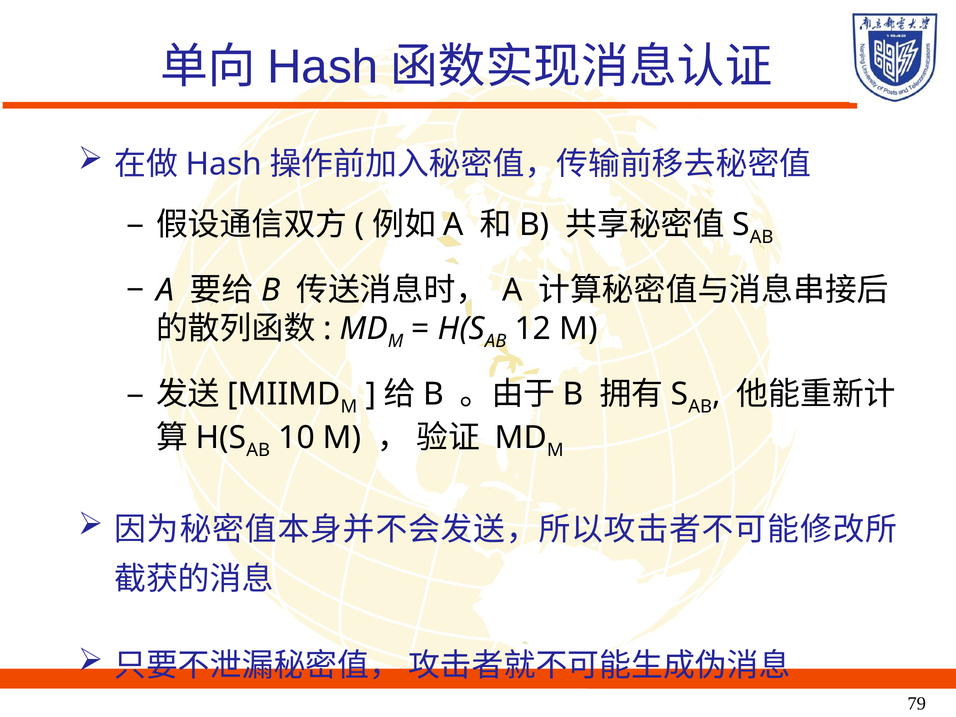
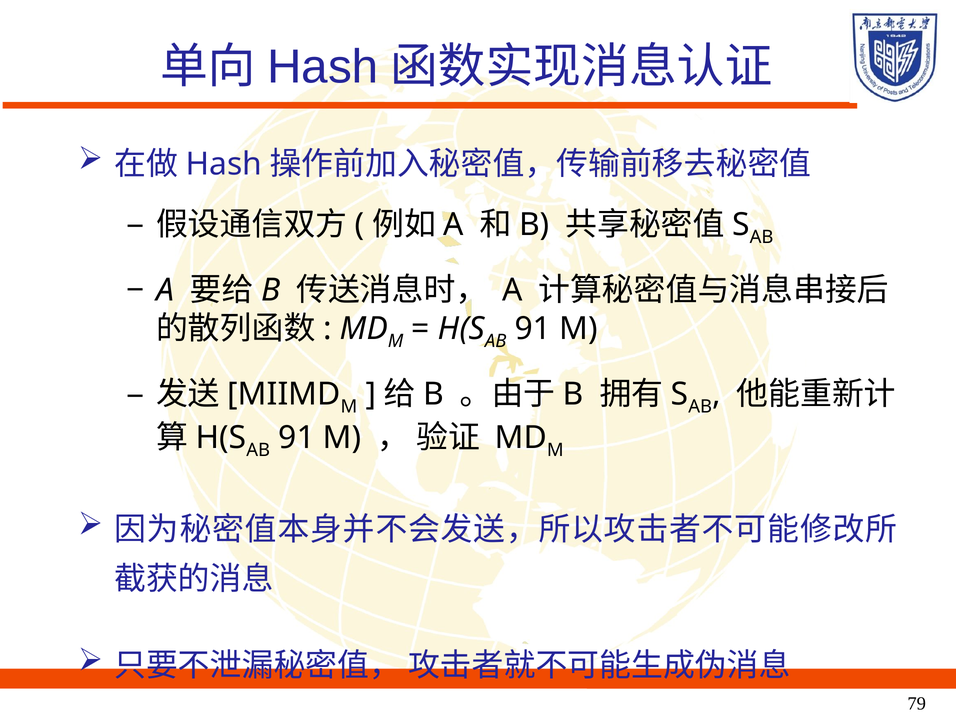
12: 12 -> 91 (533, 329)
10: 10 -> 91 (297, 438)
